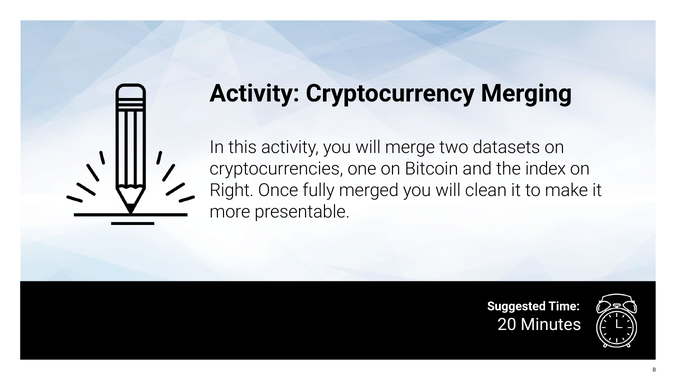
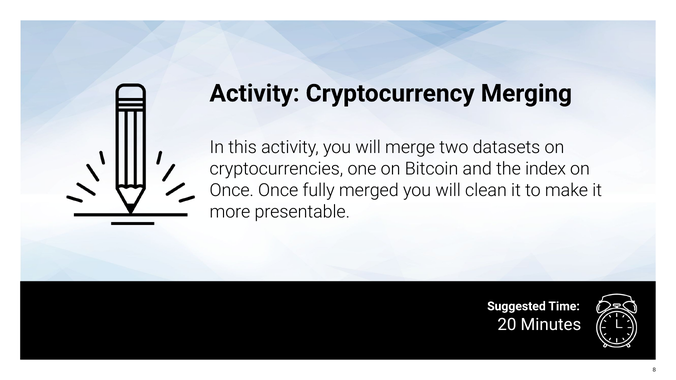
Right: Right -> Once (232, 190)
